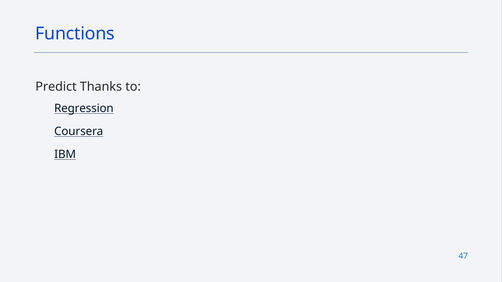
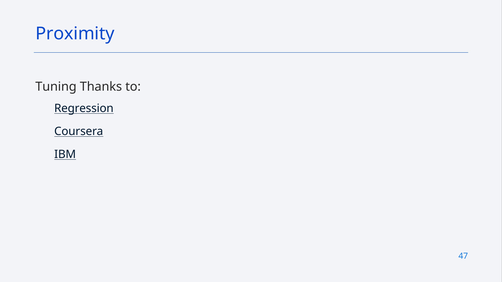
Functions: Functions -> Proximity (75, 34)
Predict: Predict -> Tuning (56, 87)
